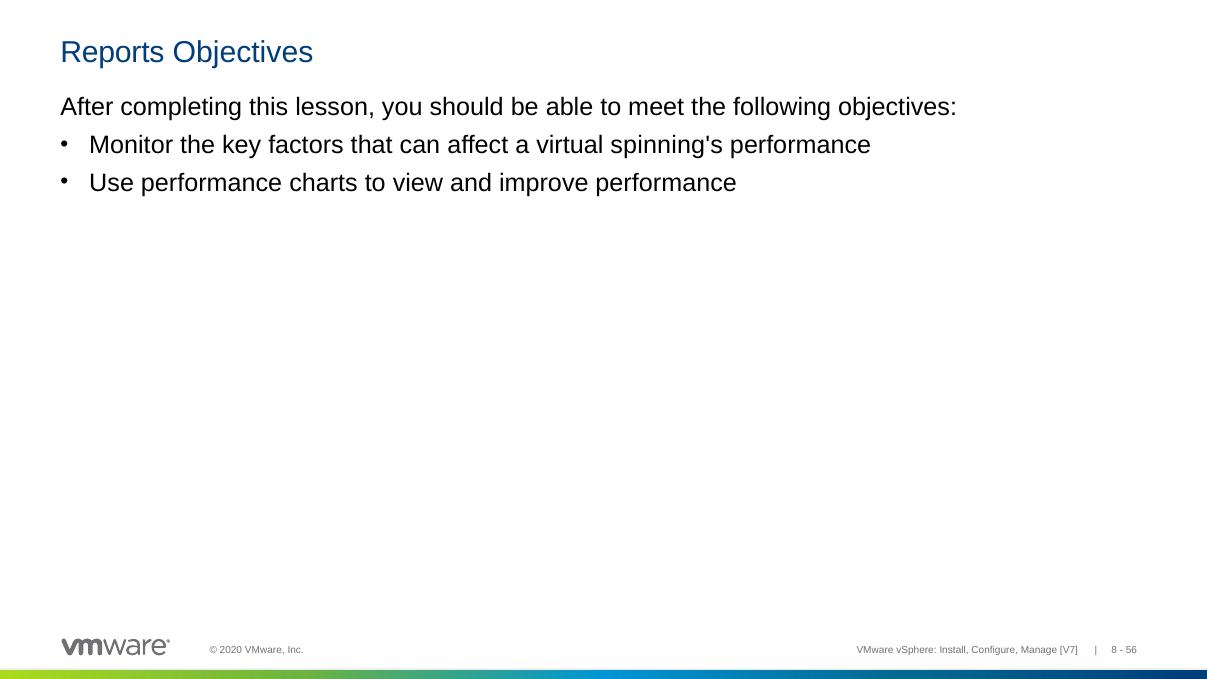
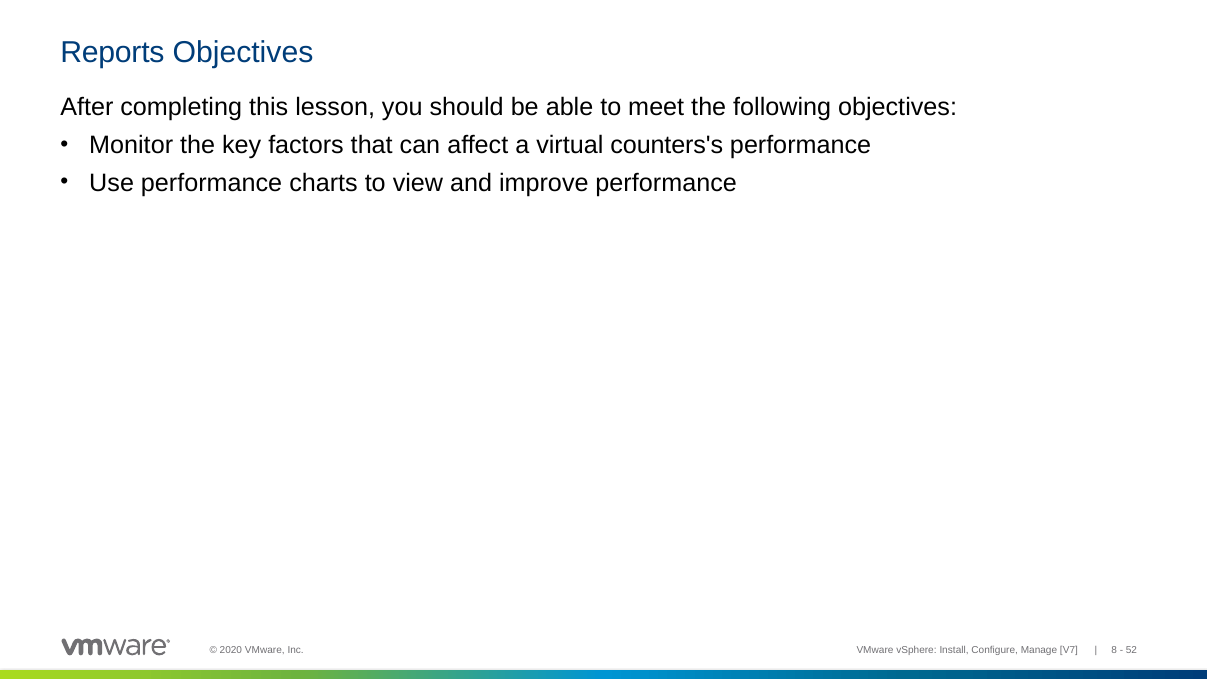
spinning's: spinning's -> counters's (667, 145)
56: 56 -> 52 (1131, 650)
